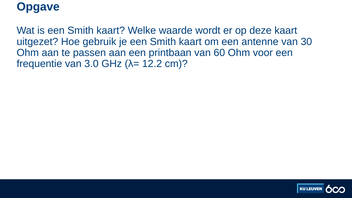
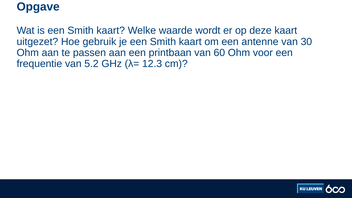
3.0: 3.0 -> 5.2 (91, 64)
12.2: 12.2 -> 12.3 (152, 64)
